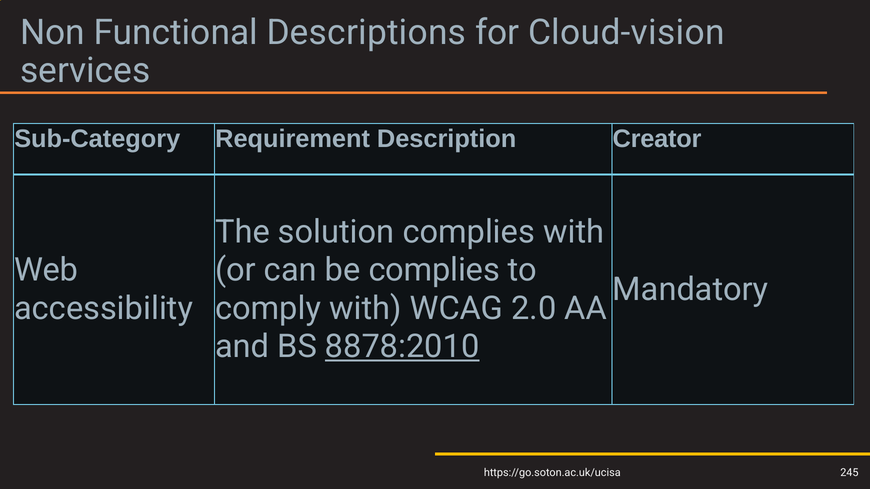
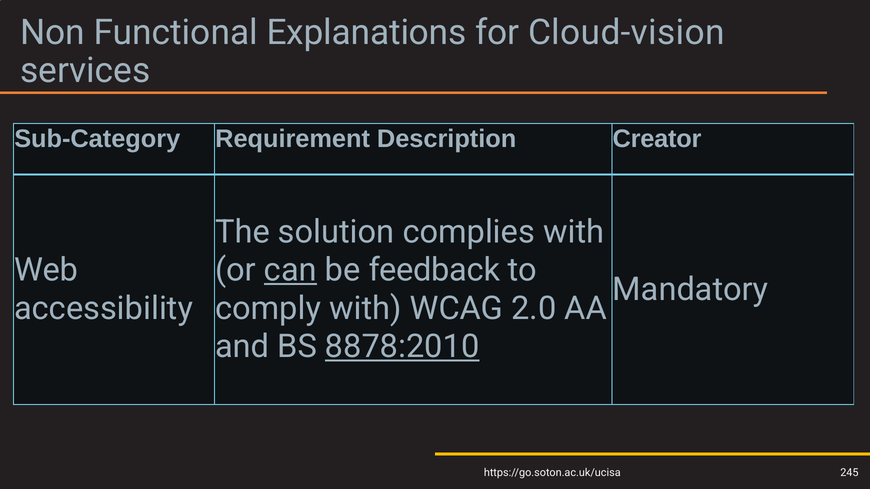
Descriptions: Descriptions -> Explanations (367, 33)
can underline: none -> present (290, 270)
be complies: complies -> feedback (434, 270)
